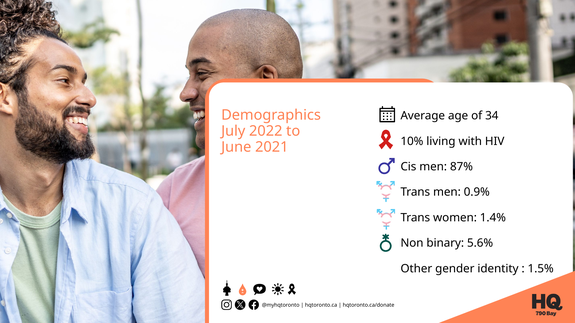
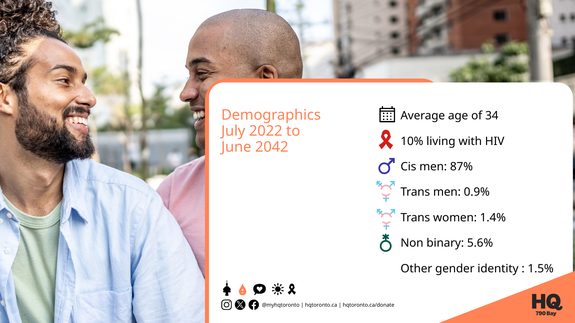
2021: 2021 -> 2042 (272, 147)
